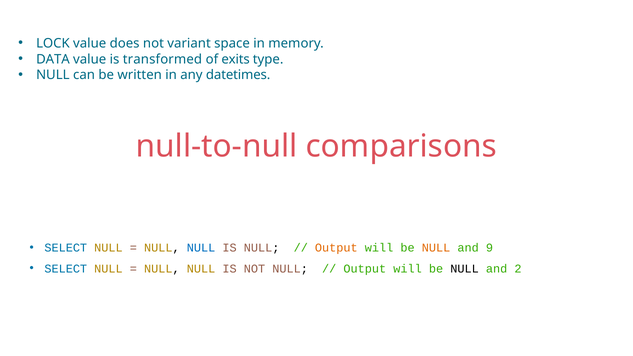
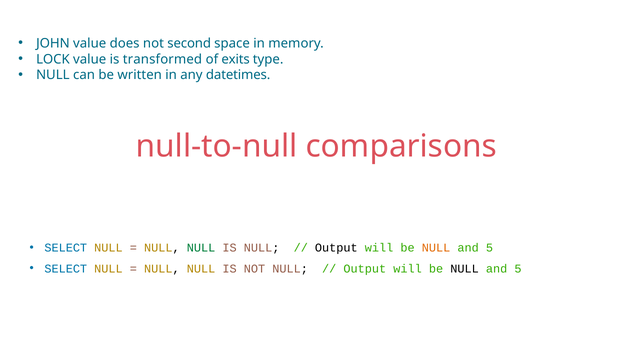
LOCK: LOCK -> JOHN (53, 43)
variant: variant -> second (189, 43)
DATA: DATA -> LOCK (53, 59)
NULL colour: blue -> green (201, 248)
Output colour: orange -> black (336, 248)
9: 9 -> 5 (489, 248)
2: 2 -> 5 (518, 269)
